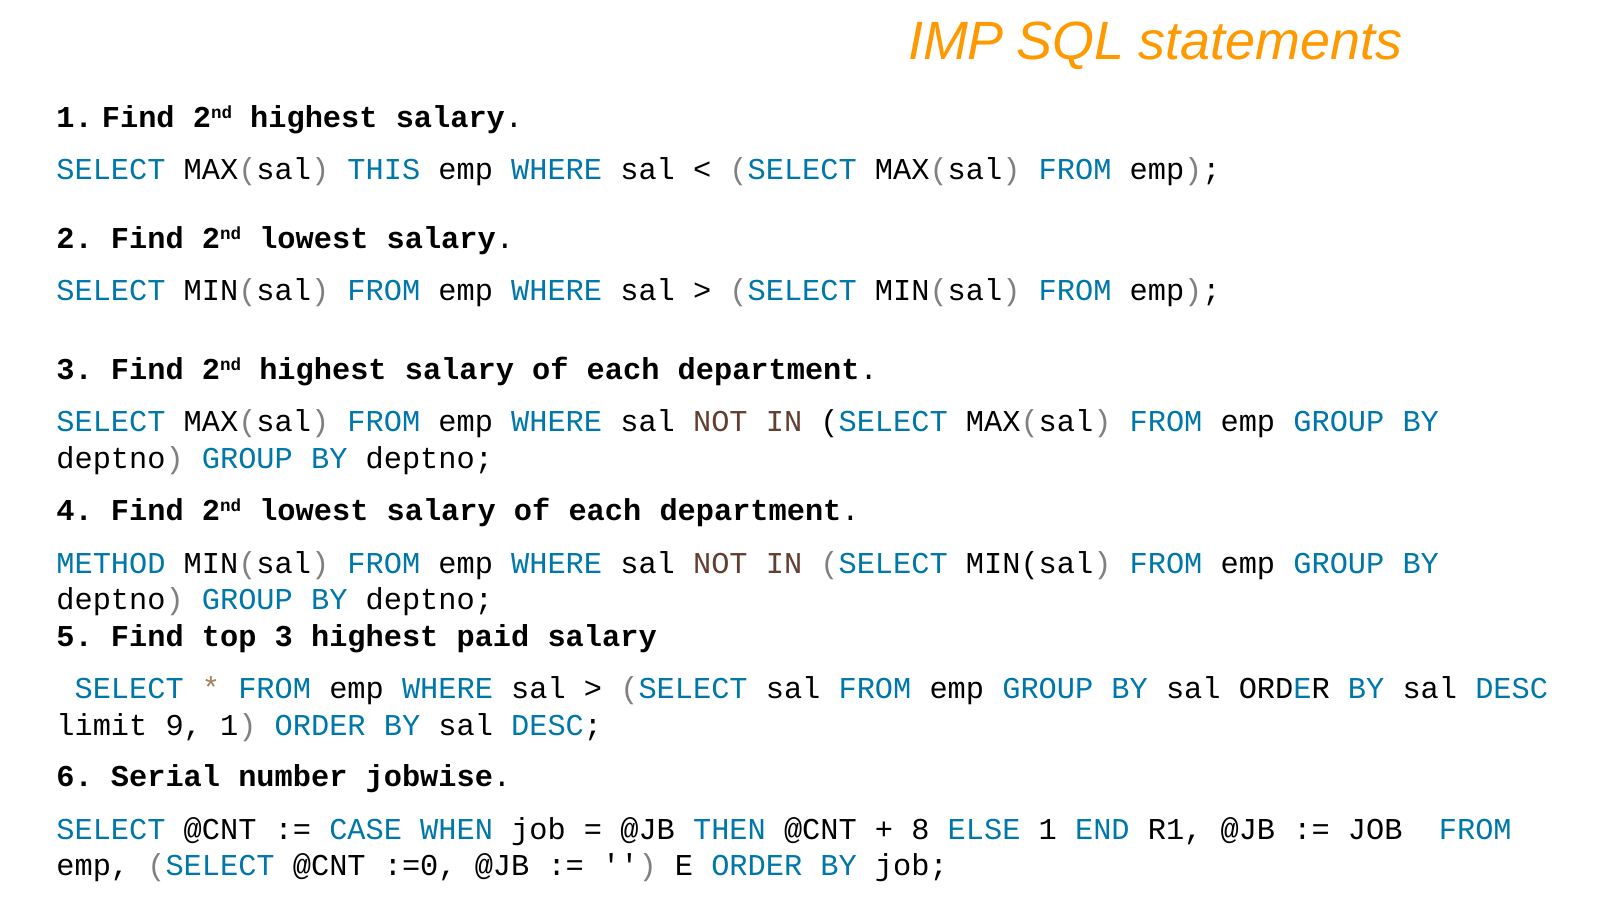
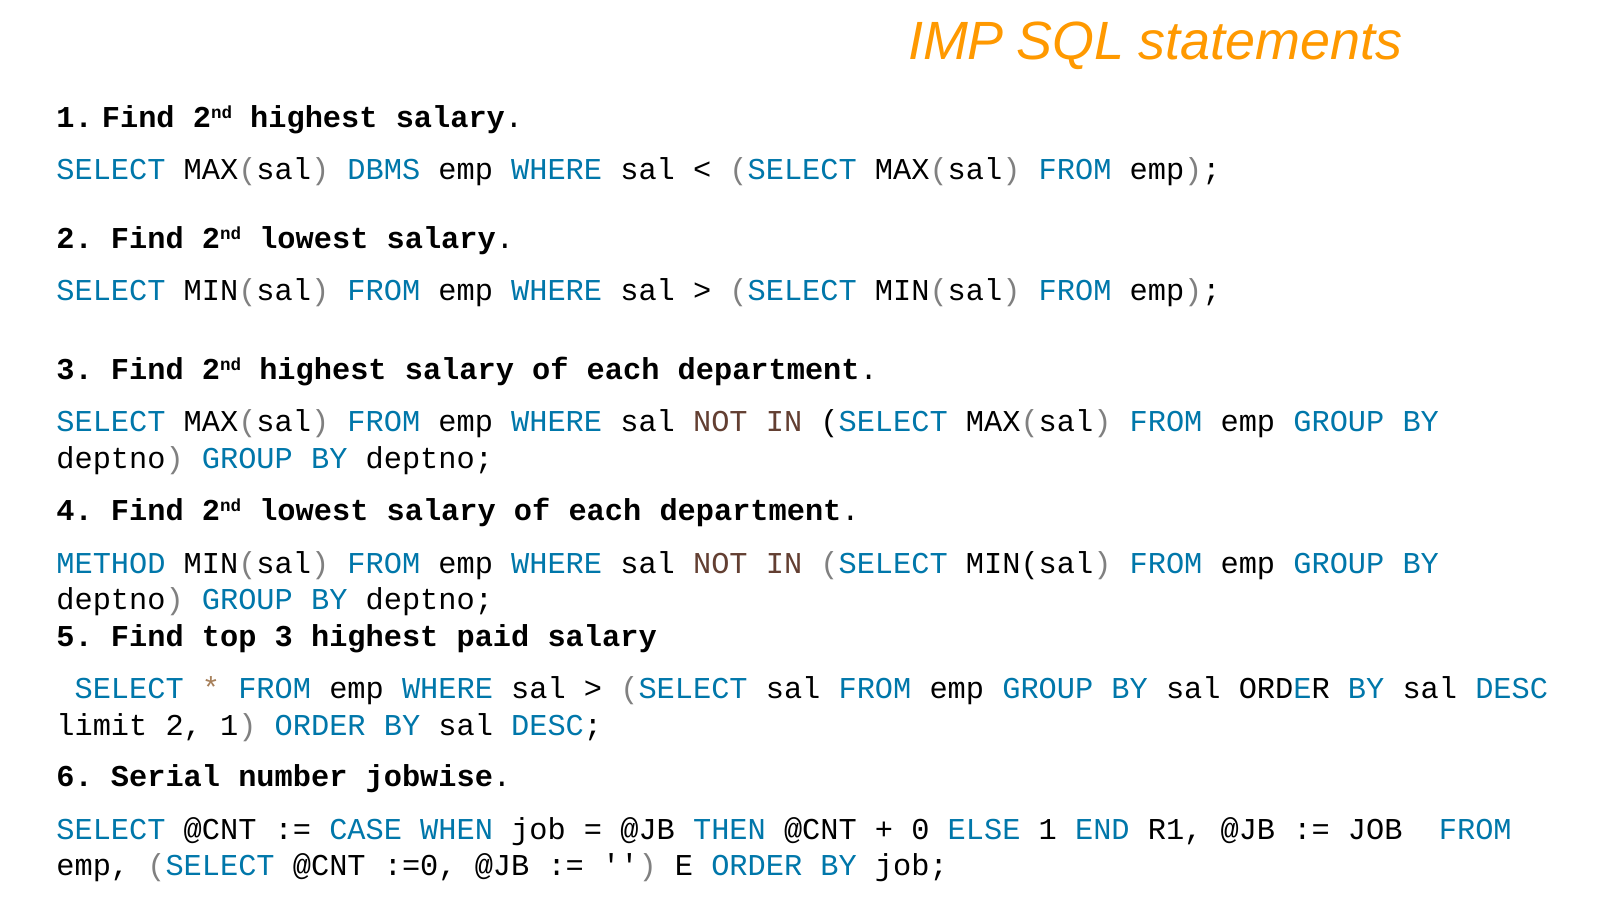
THIS: THIS -> DBMS (384, 170)
limit 9: 9 -> 2 (184, 726)
8: 8 -> 0 (920, 830)
